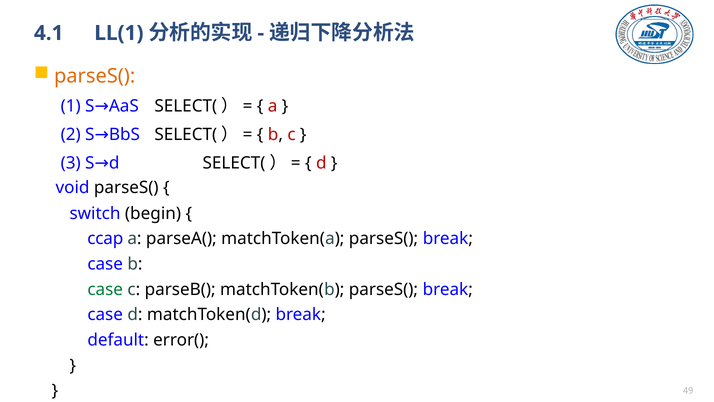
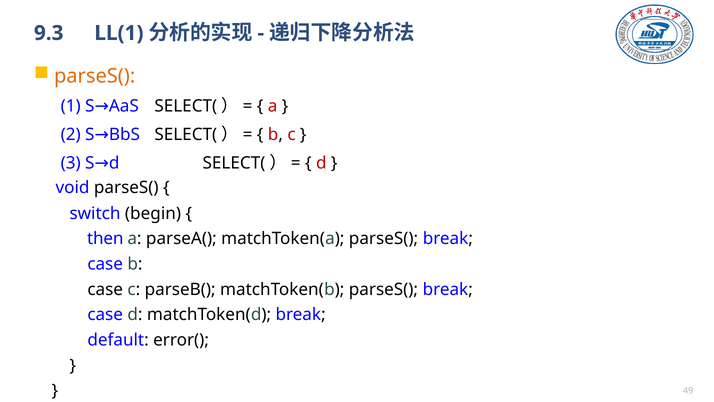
4.1: 4.1 -> 9.3 (49, 33)
ccap: ccap -> then (105, 239)
case colour: green -> black (105, 289)
